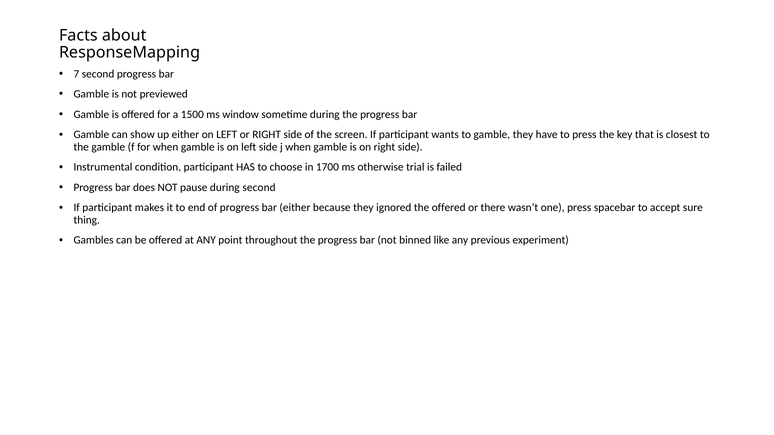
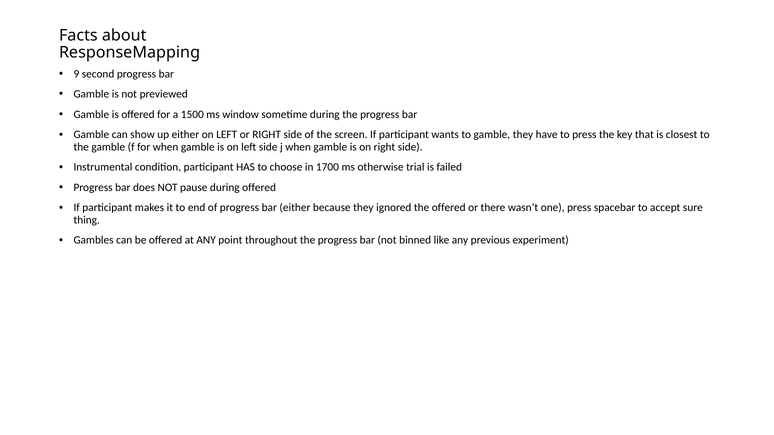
7: 7 -> 9 (76, 74)
during second: second -> offered (259, 188)
